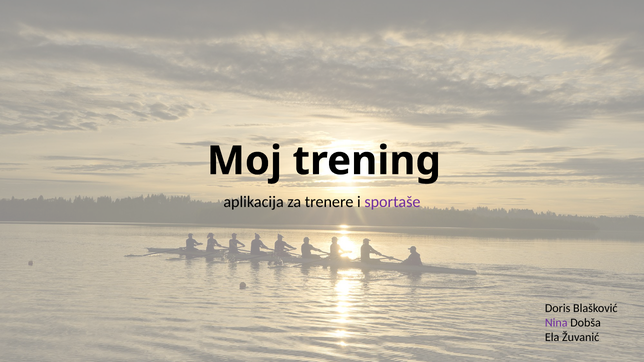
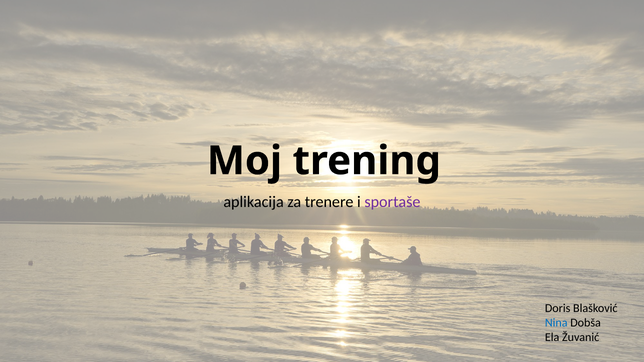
Nina colour: purple -> blue (556, 323)
